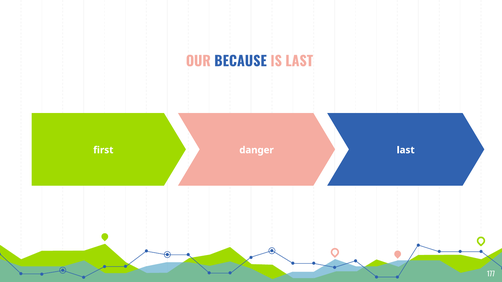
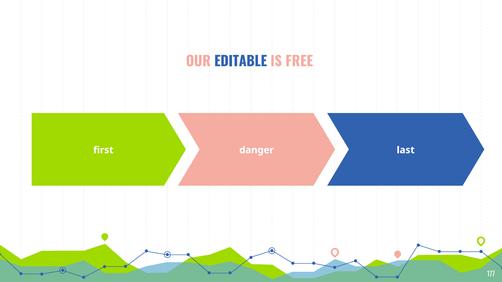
BECAUSE: BECAUSE -> EDITABLE (241, 62)
IS LAST: LAST -> FREE (299, 62)
